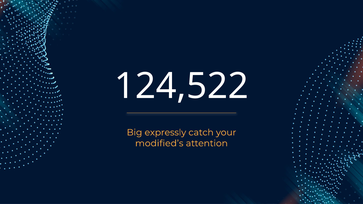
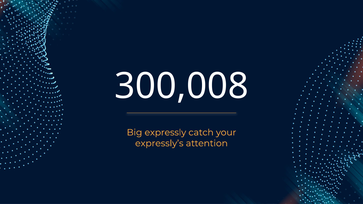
124,522: 124,522 -> 300,008 (181, 86)
modified’s: modified’s -> expressly’s (159, 143)
